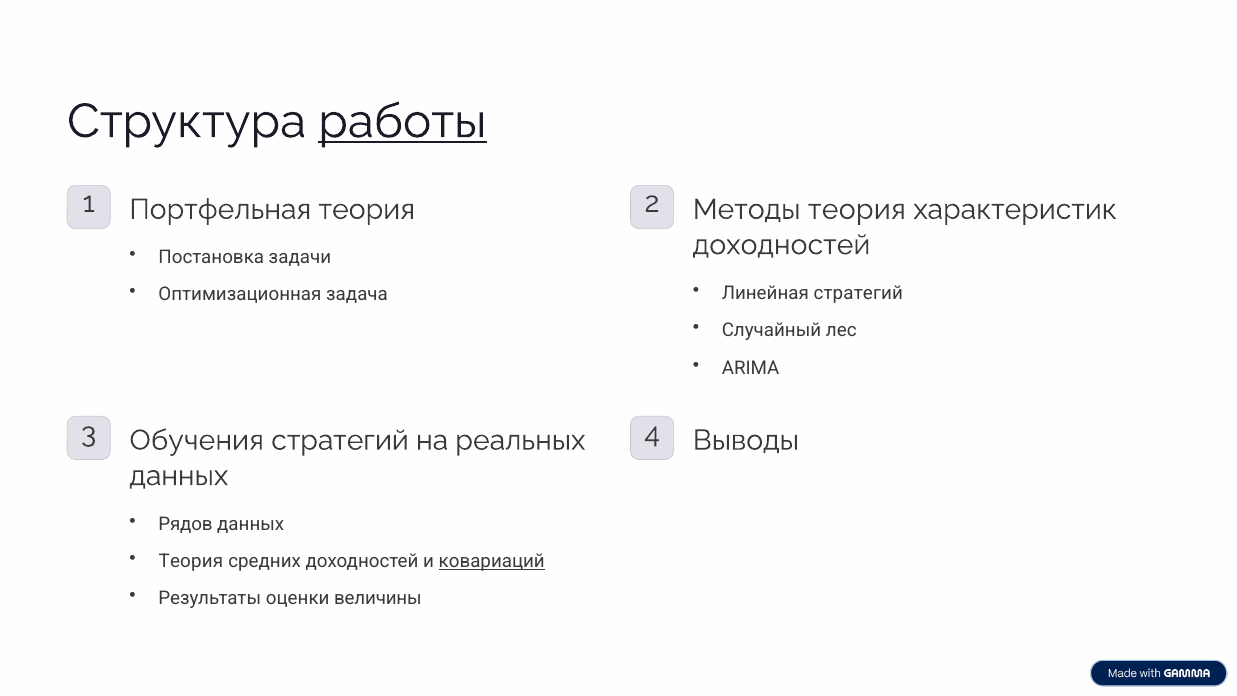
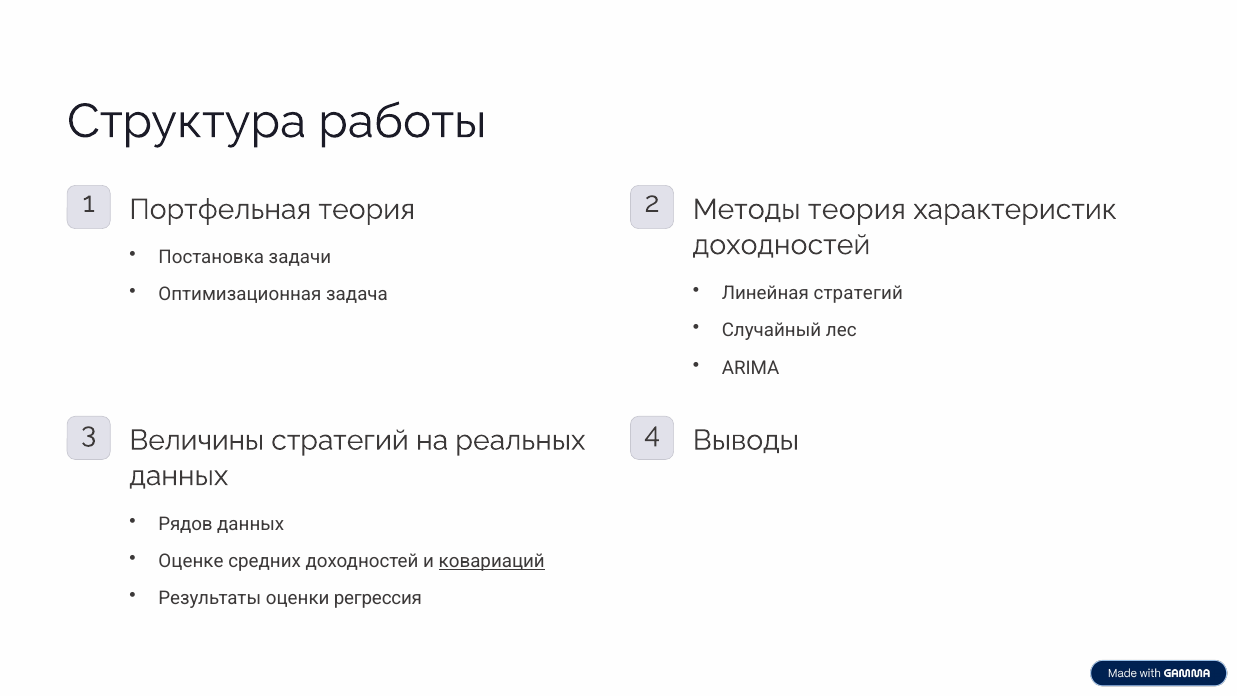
работы underline: present -> none (402, 121)
Обучения: Обучения -> Величины (197, 440)
Теория: Теория -> Оценке (191, 561)
величины: величины -> регрессия (378, 599)
